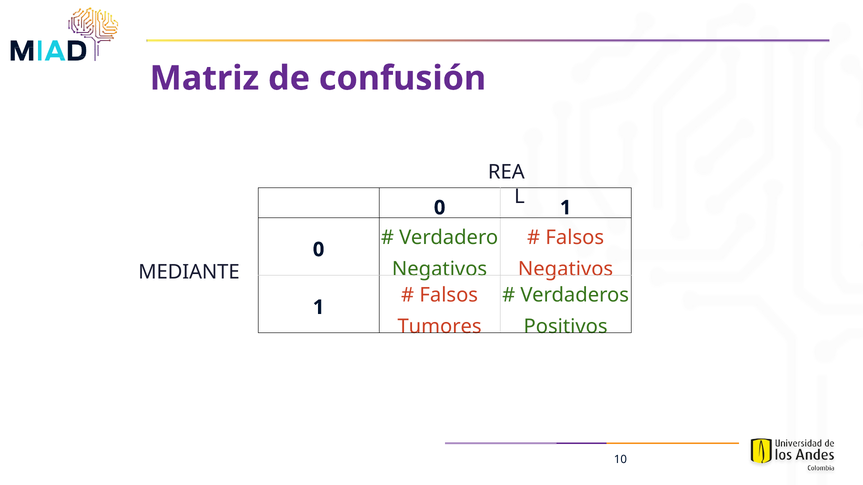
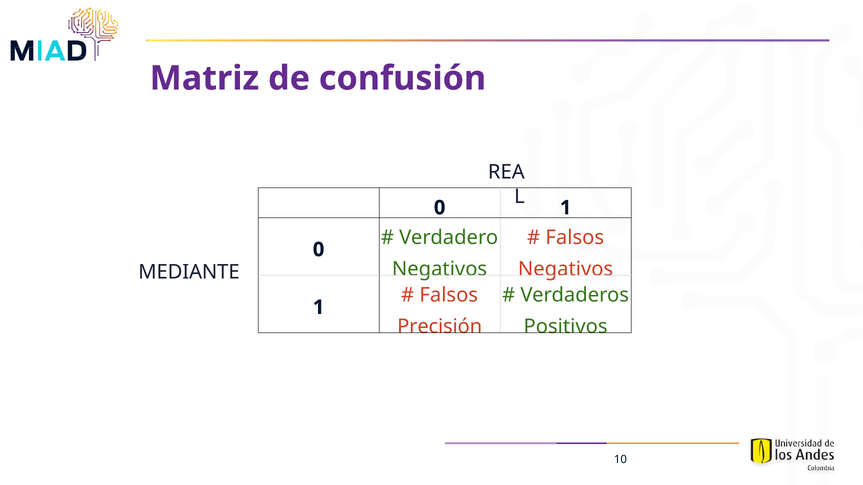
Tumores: Tumores -> Precisión (440, 327)
